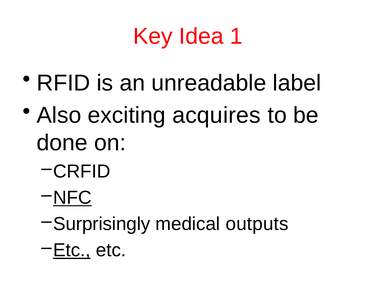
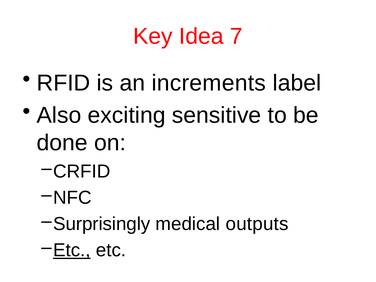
1: 1 -> 7 (236, 36)
unreadable: unreadable -> increments (209, 83)
acquires: acquires -> sensitive (217, 115)
NFC underline: present -> none (72, 198)
